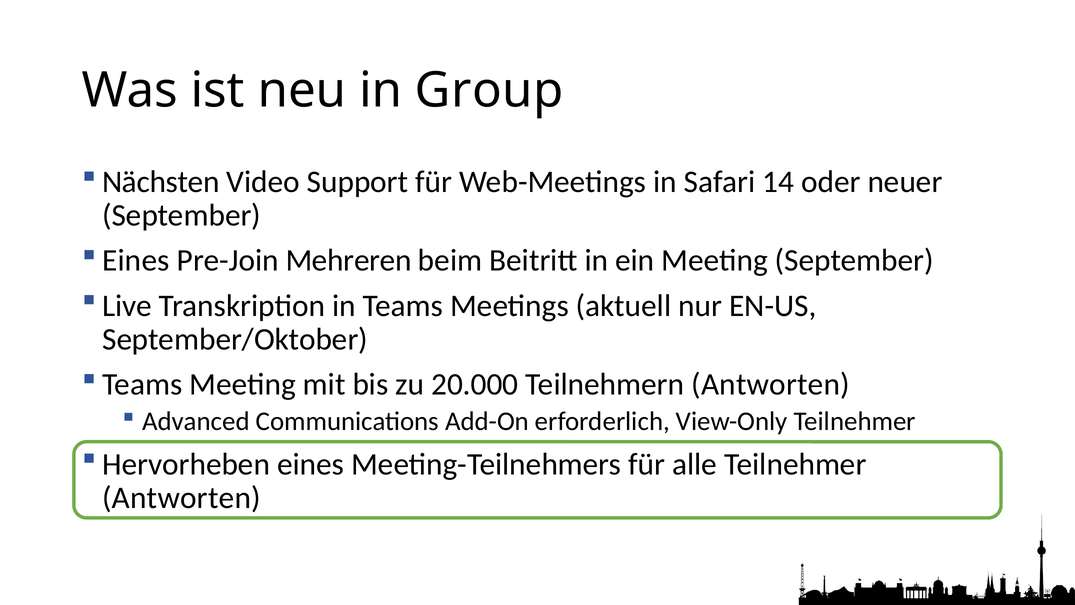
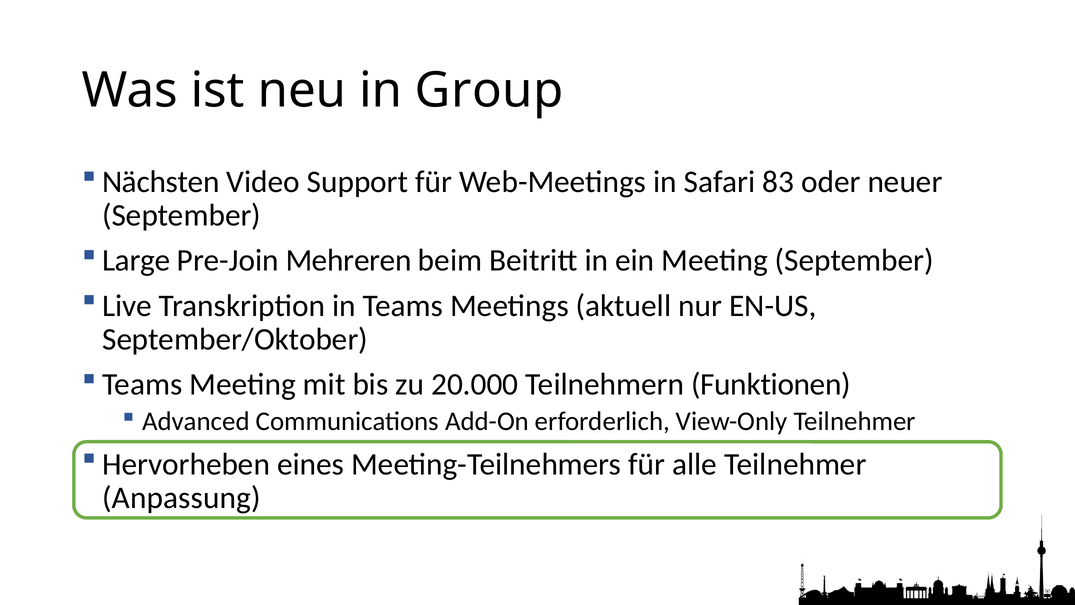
14: 14 -> 83 (778, 182)
Eines: Eines -> Large (136, 261)
Teilnehmern Antworten: Antworten -> Funktionen (771, 384)
Antworten: Antworten -> Anpassung (181, 498)
